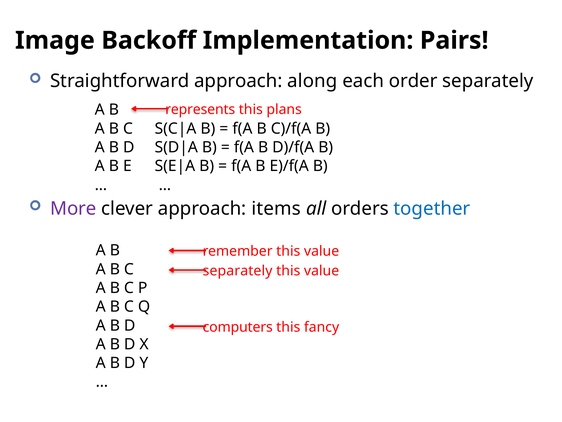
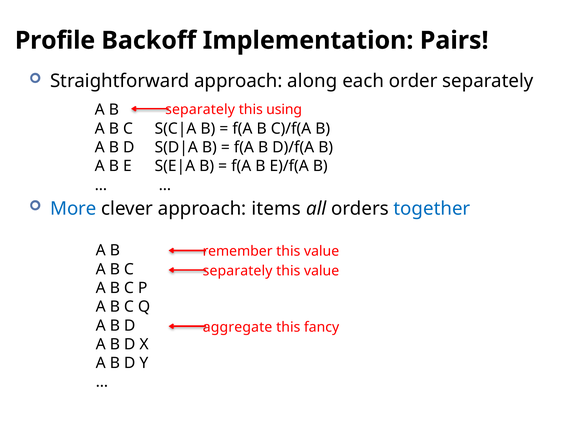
Image: Image -> Profile (55, 40)
represents: represents -> separately (200, 109)
plans: plans -> using (284, 109)
More colour: purple -> blue (73, 208)
computers: computers -> aggregate (238, 327)
